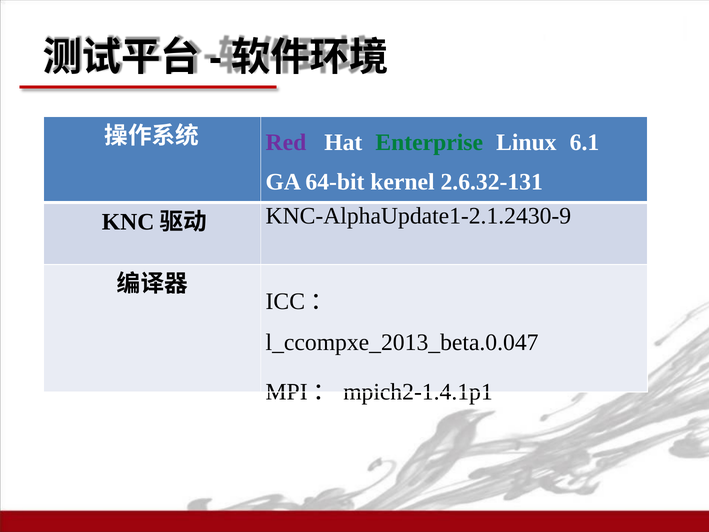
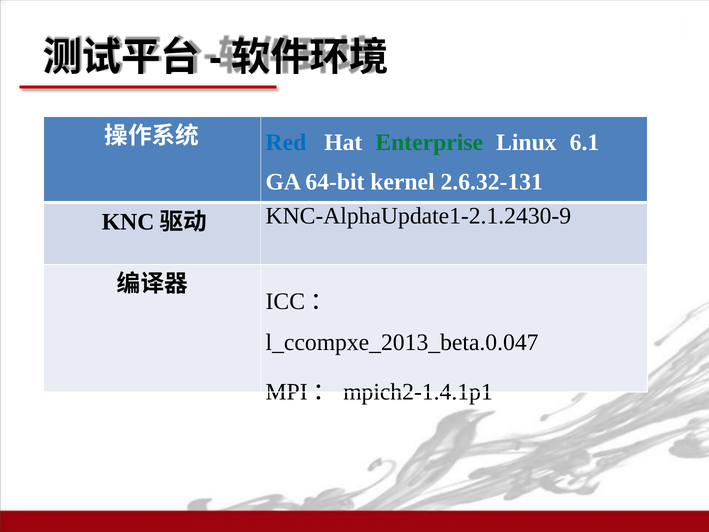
Red colour: purple -> blue (286, 143)
